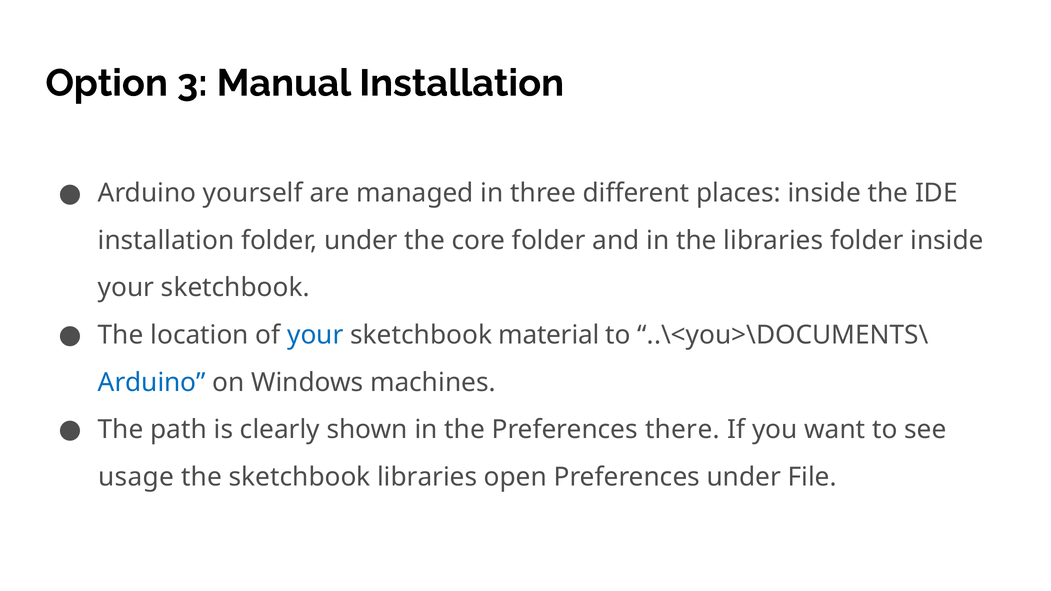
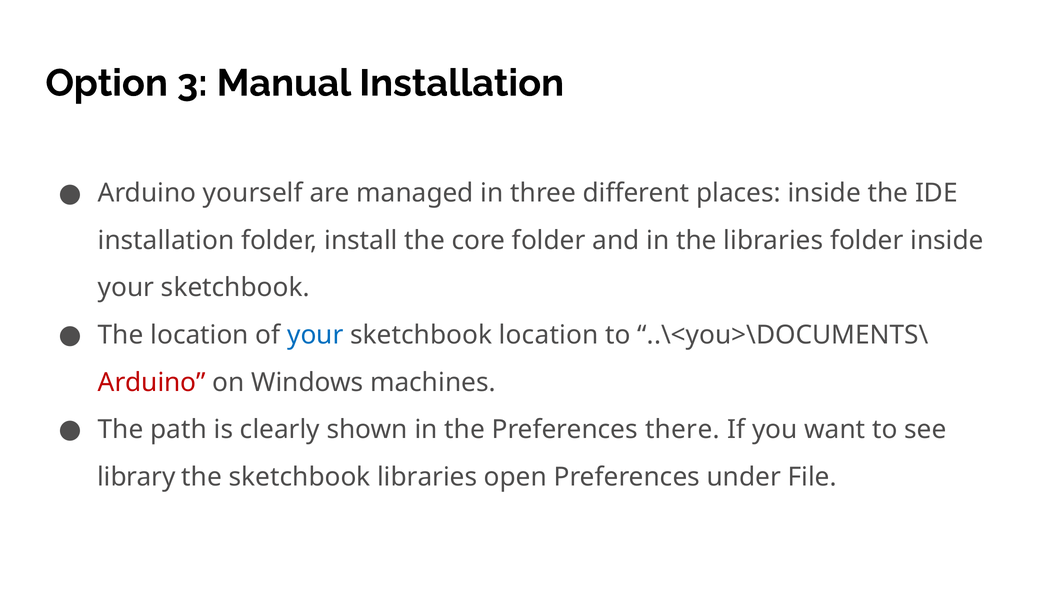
folder under: under -> install (361, 241)
sketchbook material: material -> location (549, 335)
Arduino colour: blue -> red (152, 383)
usage: usage -> library (136, 477)
